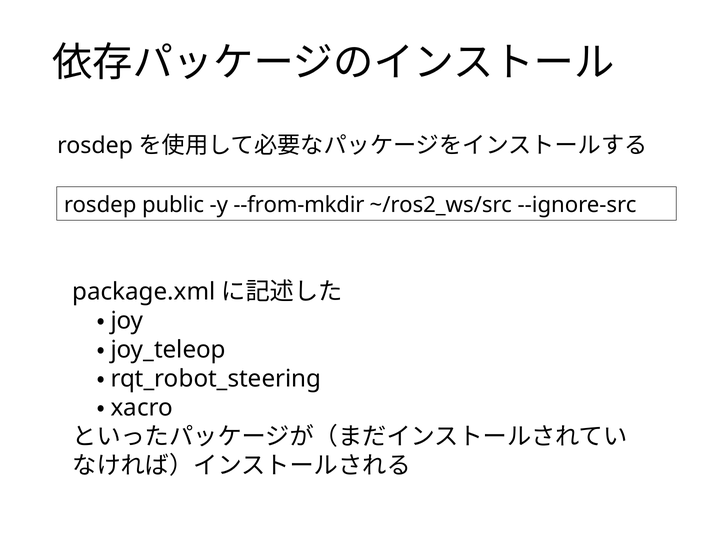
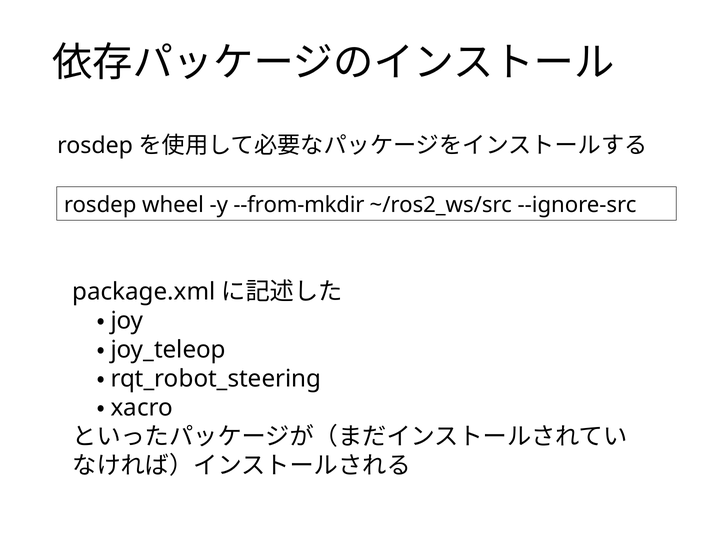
public: public -> wheel (173, 205)
